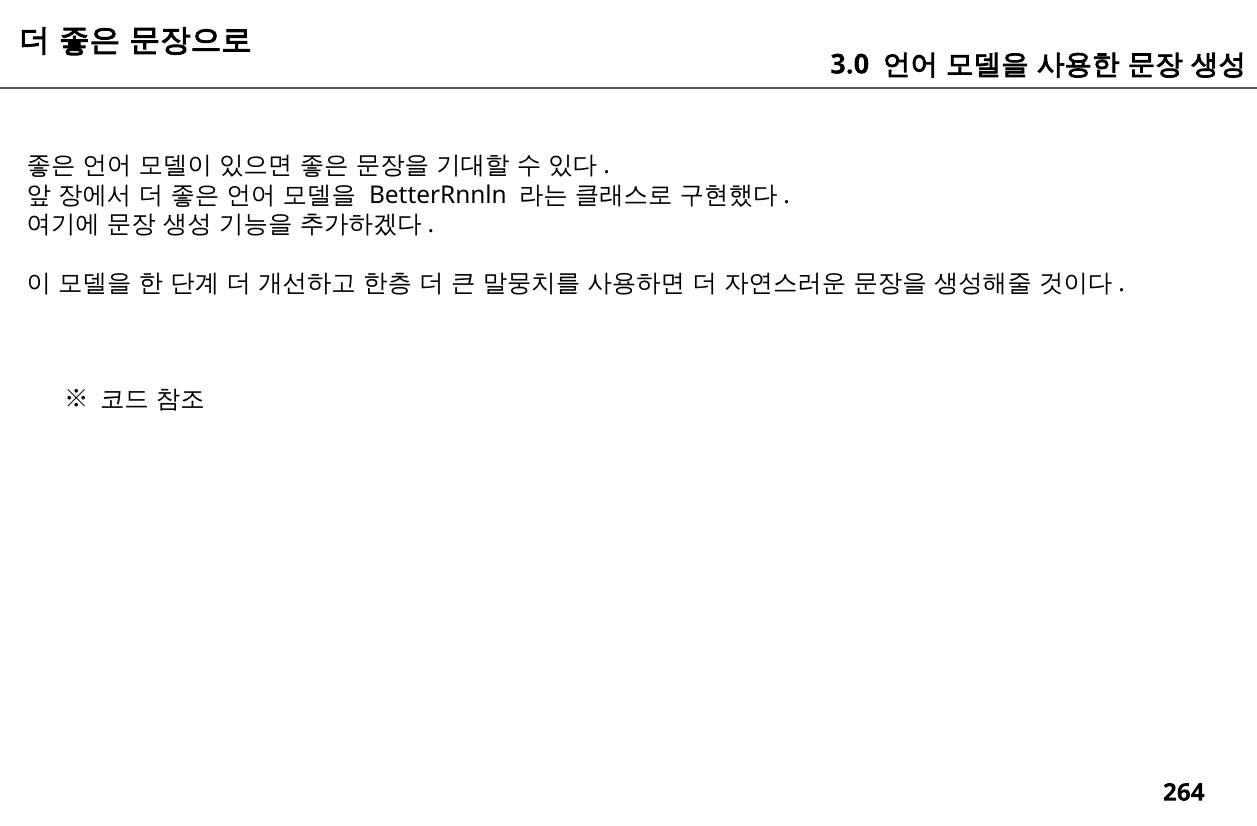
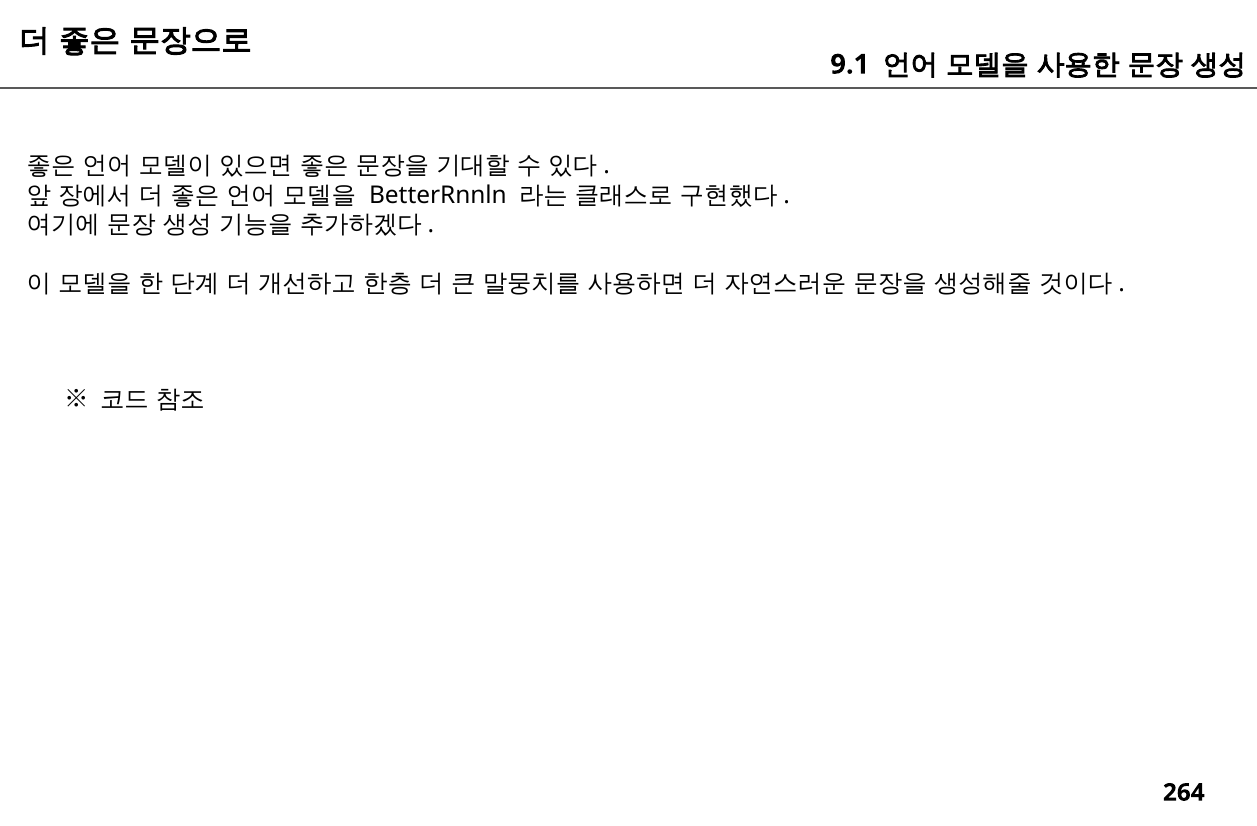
3.0: 3.0 -> 9.1 (850, 64)
